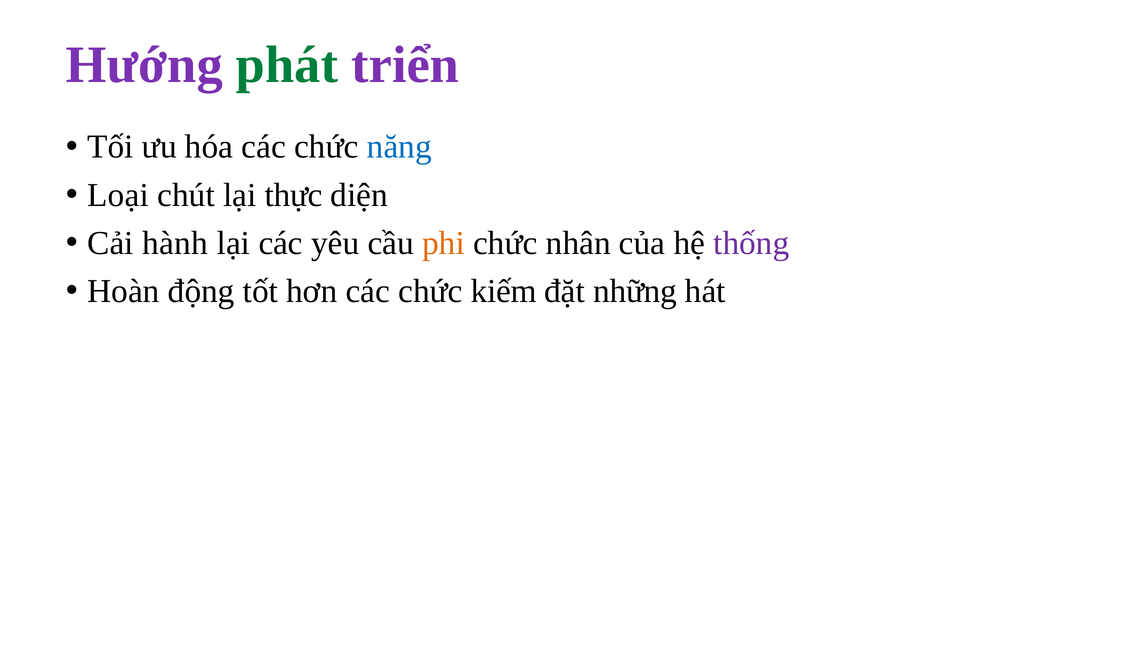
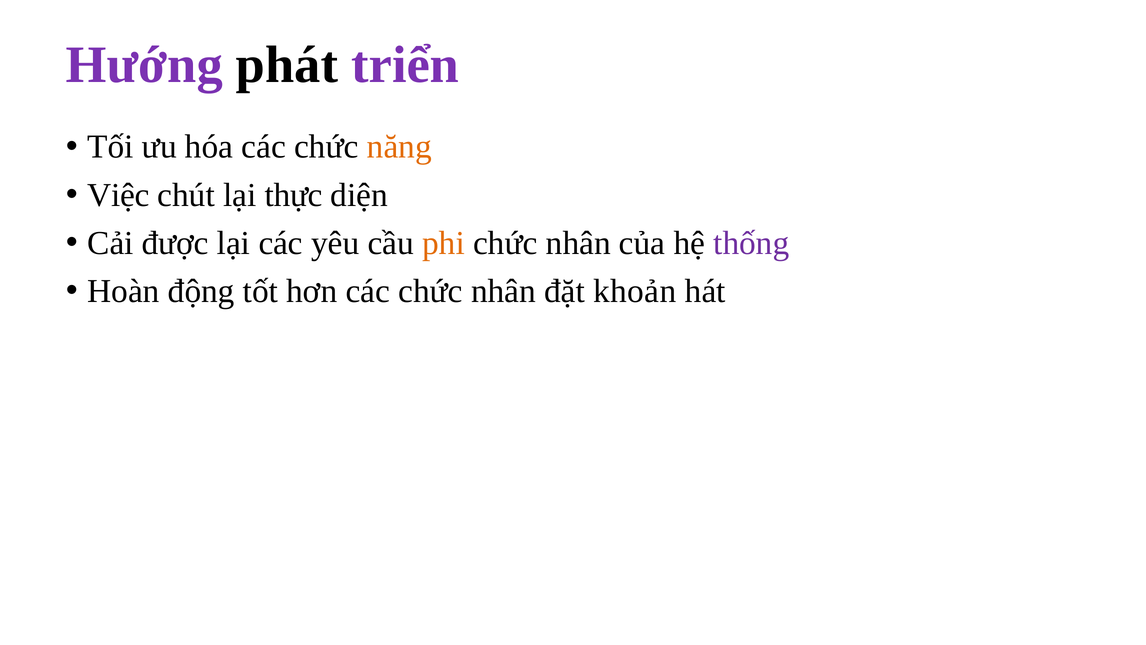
phát colour: green -> black (287, 65)
năng colour: blue -> orange (399, 147)
Loại: Loại -> Việc (118, 195)
hành: hành -> được (175, 243)
các chức kiếm: kiếm -> nhân (503, 291)
những: những -> khoản (635, 291)
